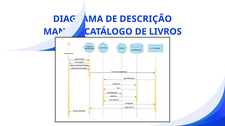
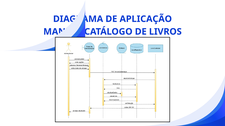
DESCRIÇÃO: DESCRIÇÃO -> APLICAÇÃO (146, 19)
